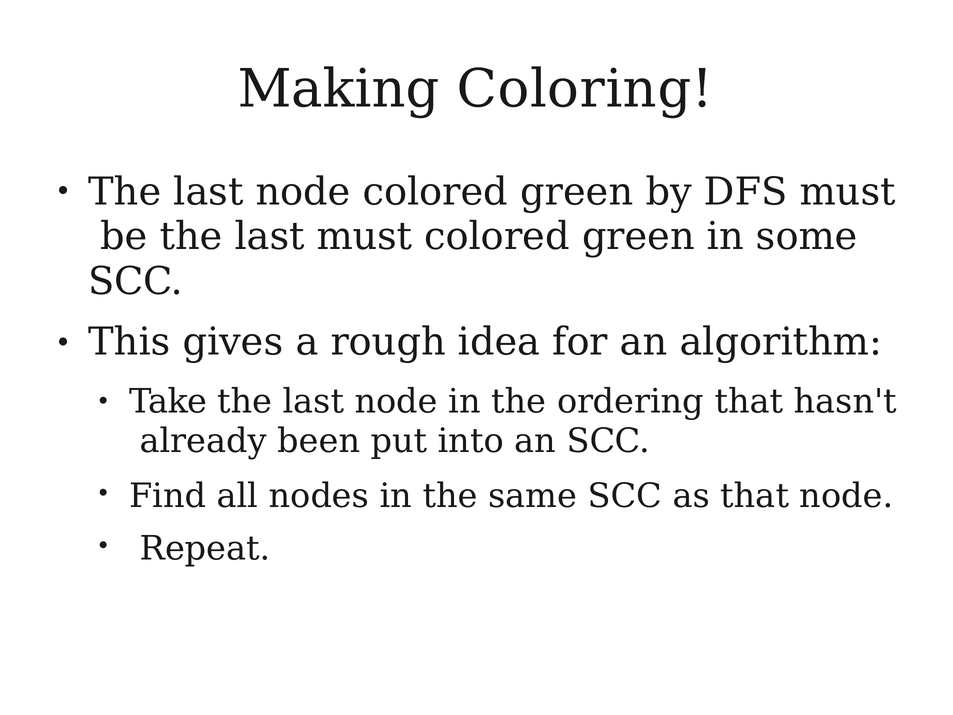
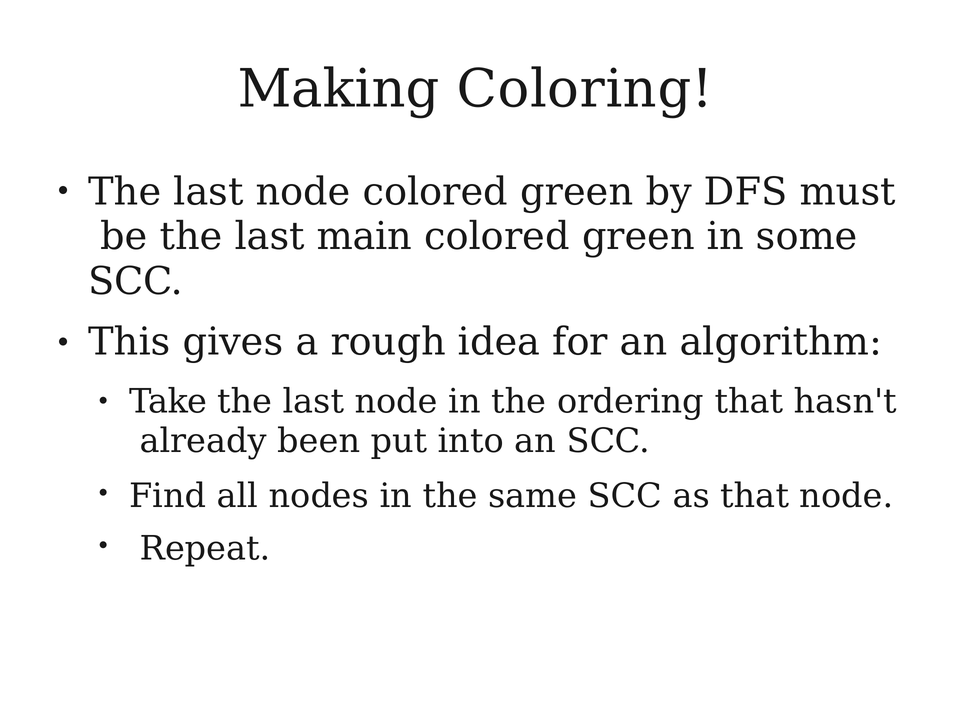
last must: must -> main (364, 237)
